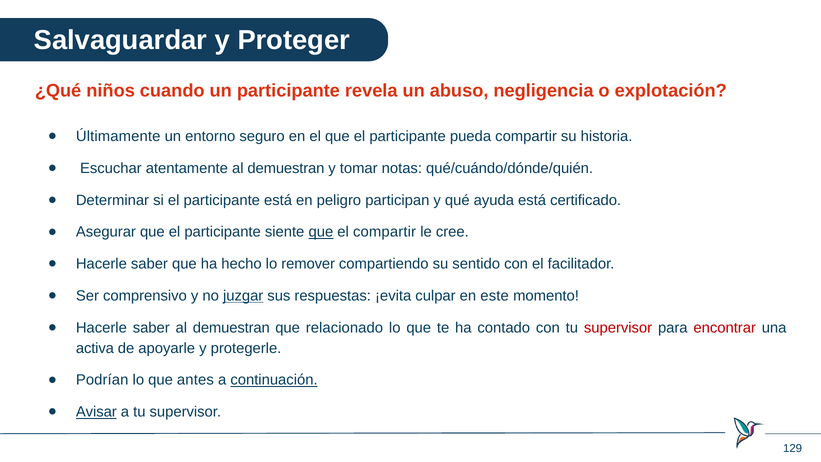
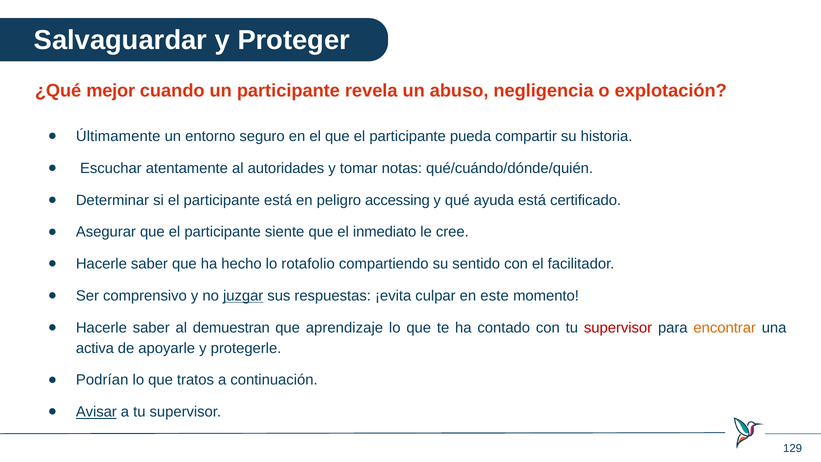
niños: niños -> mejor (111, 91)
atentamente al demuestran: demuestran -> autoridades (286, 168)
participan: participan -> accessing (397, 200)
que underline: present -> none (321, 232)
el compartir: compartir -> inmediato (385, 232)
remover: remover -> rotafolio (308, 264)
relacionado: relacionado -> aprendizaje (344, 328)
encontrar colour: red -> orange (725, 328)
antes: antes -> tratos (195, 380)
continuación underline: present -> none (274, 380)
